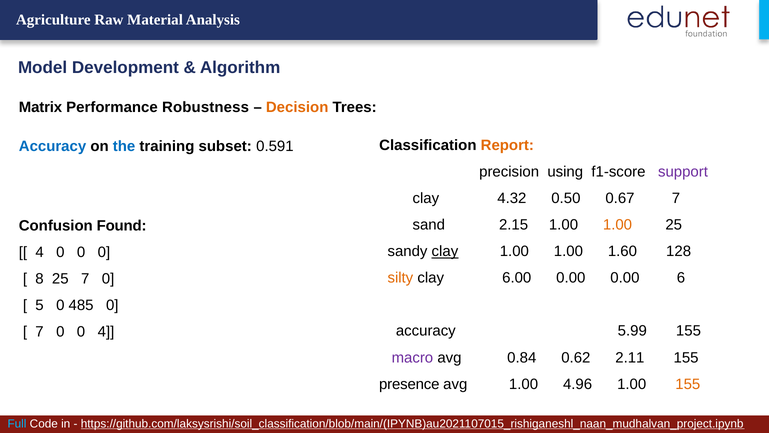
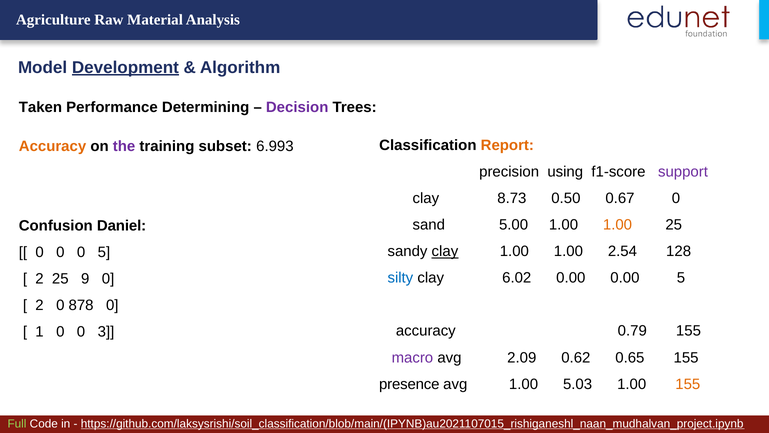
Development underline: none -> present (125, 67)
Matrix: Matrix -> Taken (40, 107)
Robustness: Robustness -> Determining (206, 107)
Decision colour: orange -> purple (297, 107)
Accuracy colour: blue -> orange (53, 146)
the colour: blue -> purple (124, 146)
0.591: 0.591 -> 6.993 (275, 146)
4.32: 4.32 -> 8.73 (512, 198)
0.67 7: 7 -> 0 (676, 198)
2.15: 2.15 -> 5.00 (514, 225)
Found: Found -> Daniel (122, 225)
1.60: 1.60 -> 2.54 (622, 251)
4: 4 -> 0 (40, 252)
0 0 0: 0 -> 5 (104, 252)
silty colour: orange -> blue (400, 278)
6.00: 6.00 -> 6.02 (517, 278)
0.00 6: 6 -> 5 (681, 278)
8: 8 -> 2 (39, 278)
25 7: 7 -> 9 (85, 278)
5: 5 -> 2 (39, 305)
485: 485 -> 878 (81, 305)
5.99: 5.99 -> 0.79 (632, 331)
7: 7 -> 1 (39, 331)
0 4: 4 -> 3 (106, 331)
0.84: 0.84 -> 2.09 (522, 357)
2.11: 2.11 -> 0.65 (630, 357)
4.96: 4.96 -> 5.03 (578, 384)
Full colour: light blue -> light green (17, 423)
